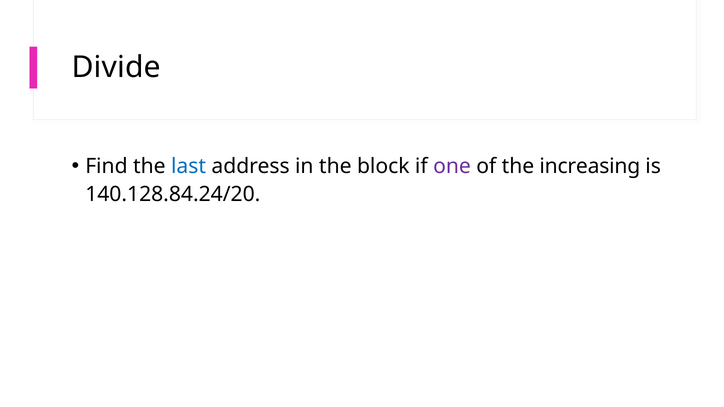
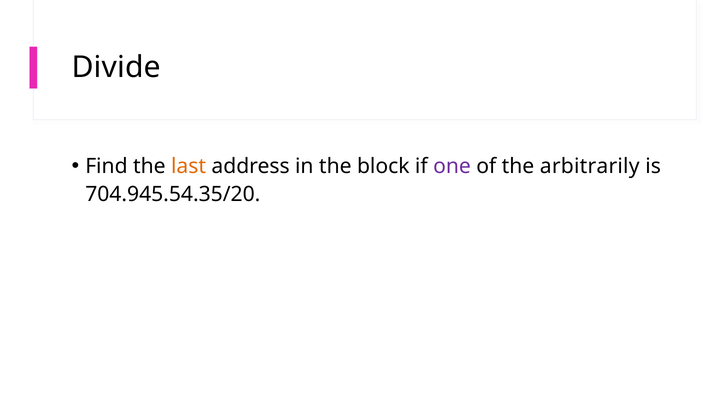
last colour: blue -> orange (189, 167)
increasing: increasing -> arbitrarily (590, 167)
140.128.84.24/20: 140.128.84.24/20 -> 704.945.54.35/20 (173, 194)
